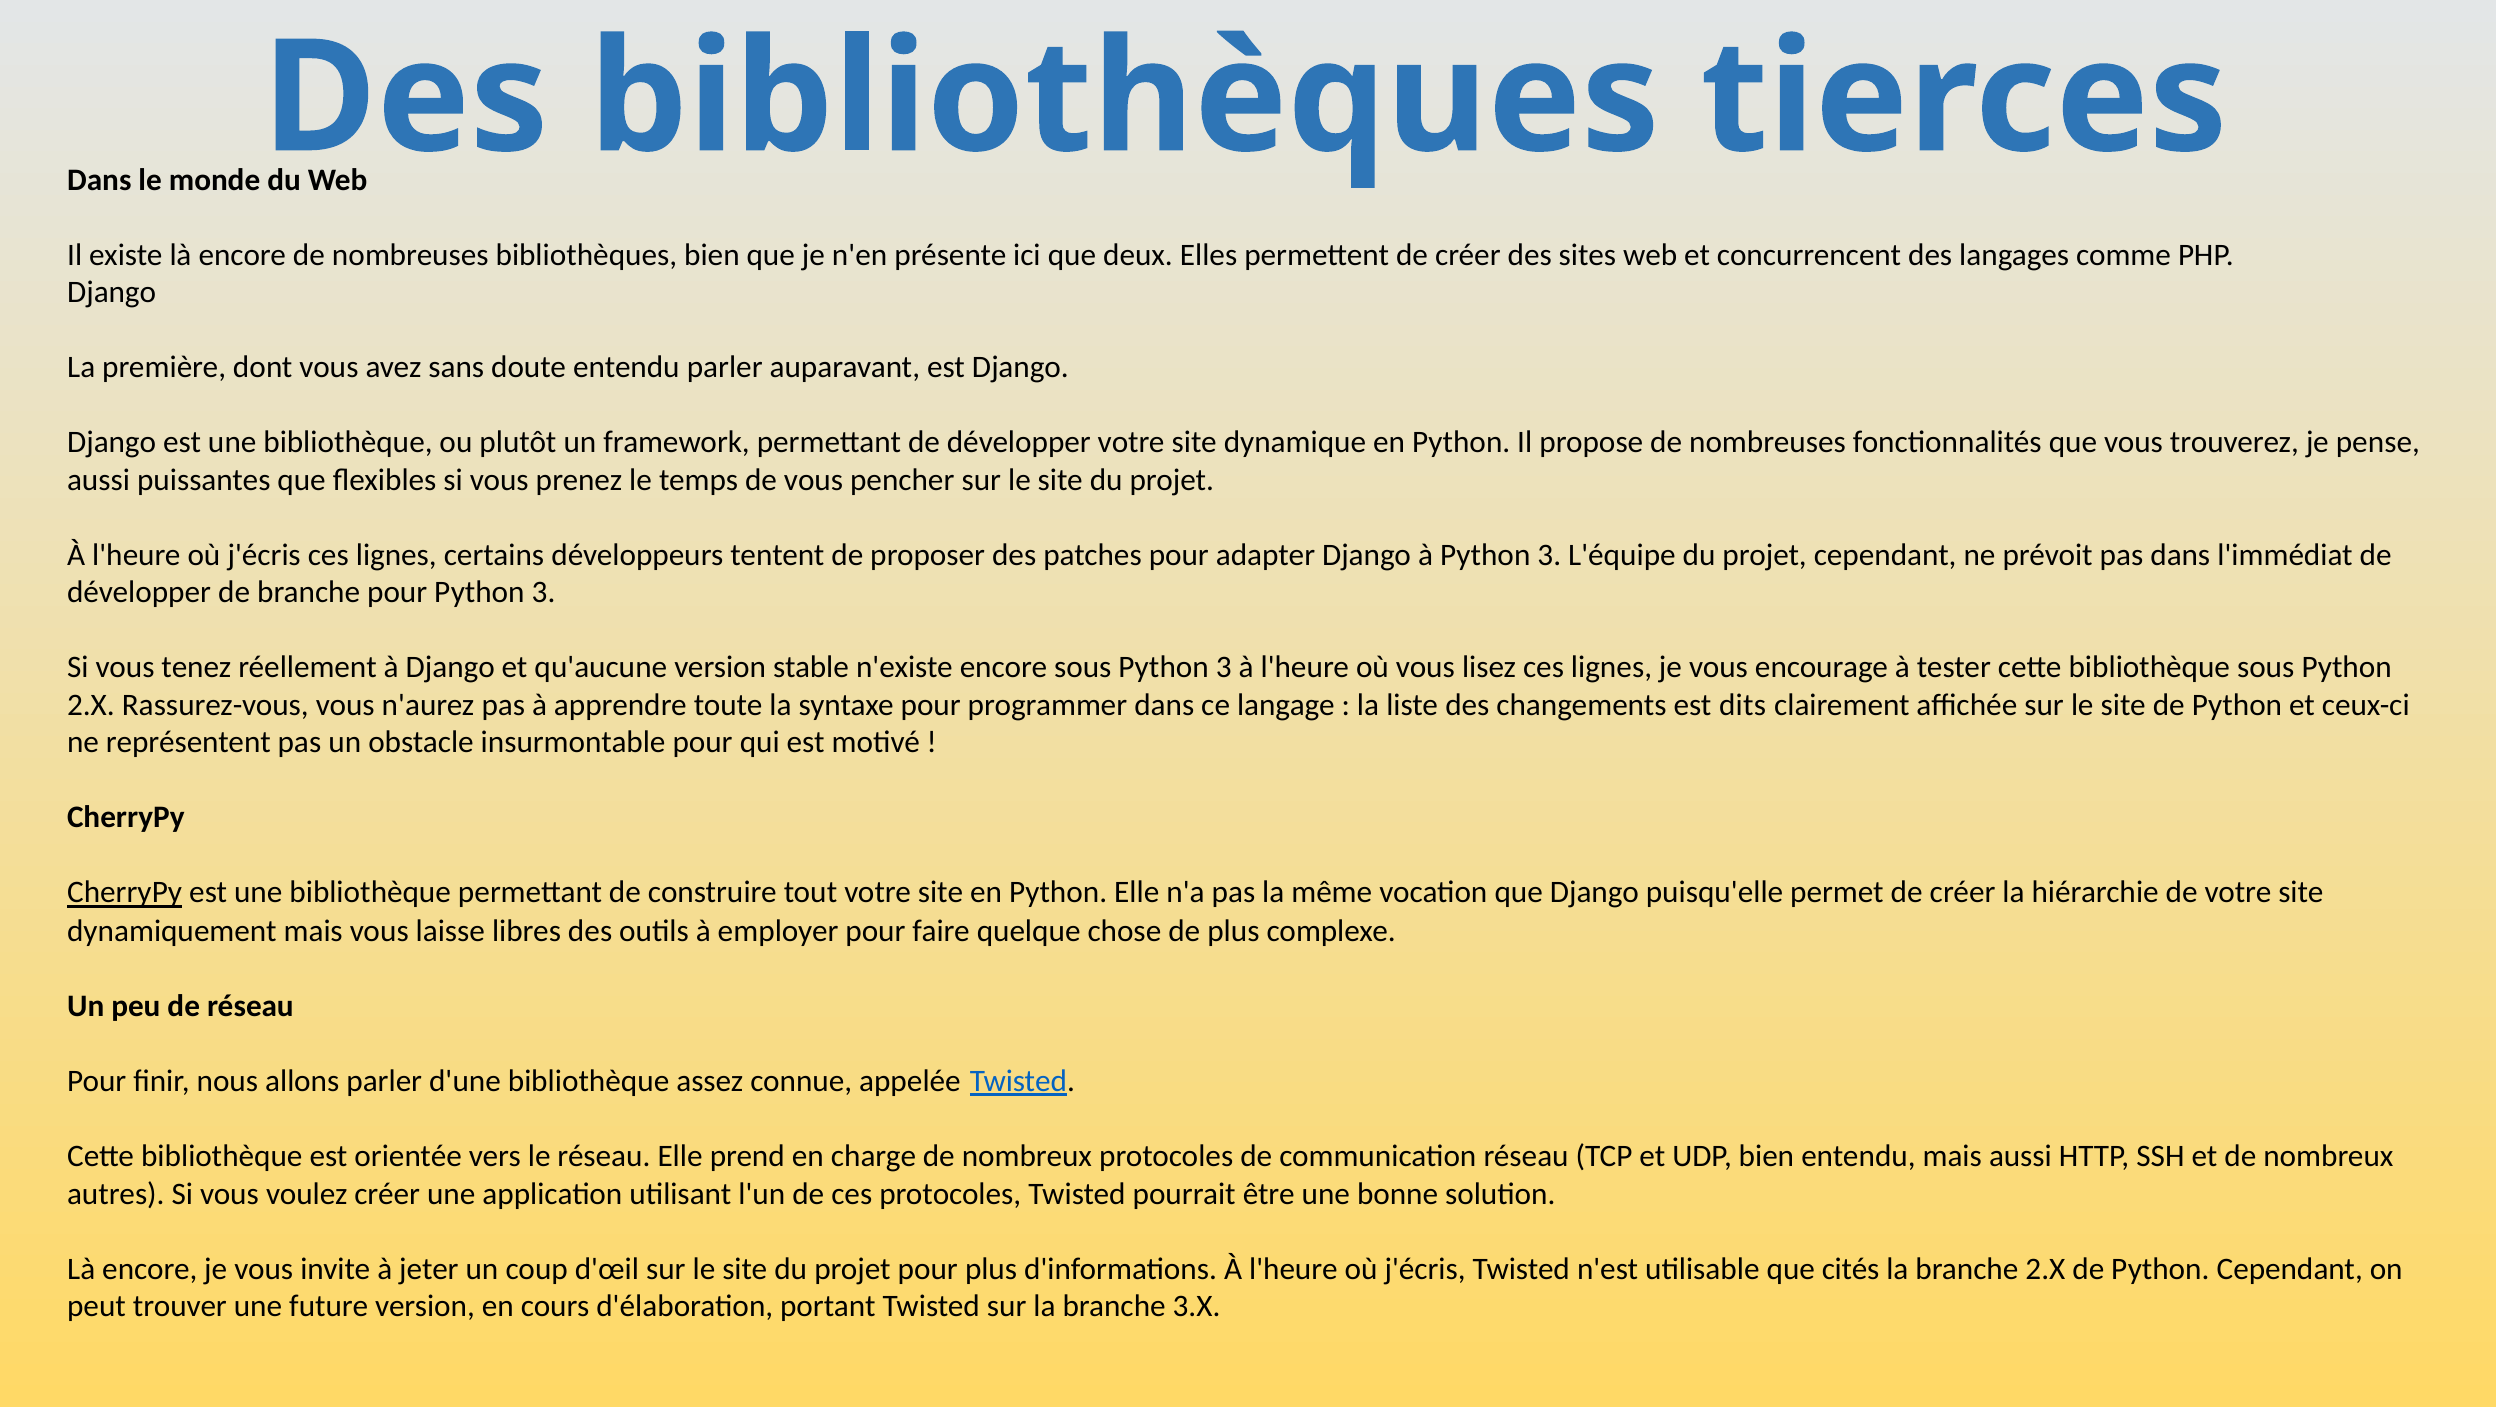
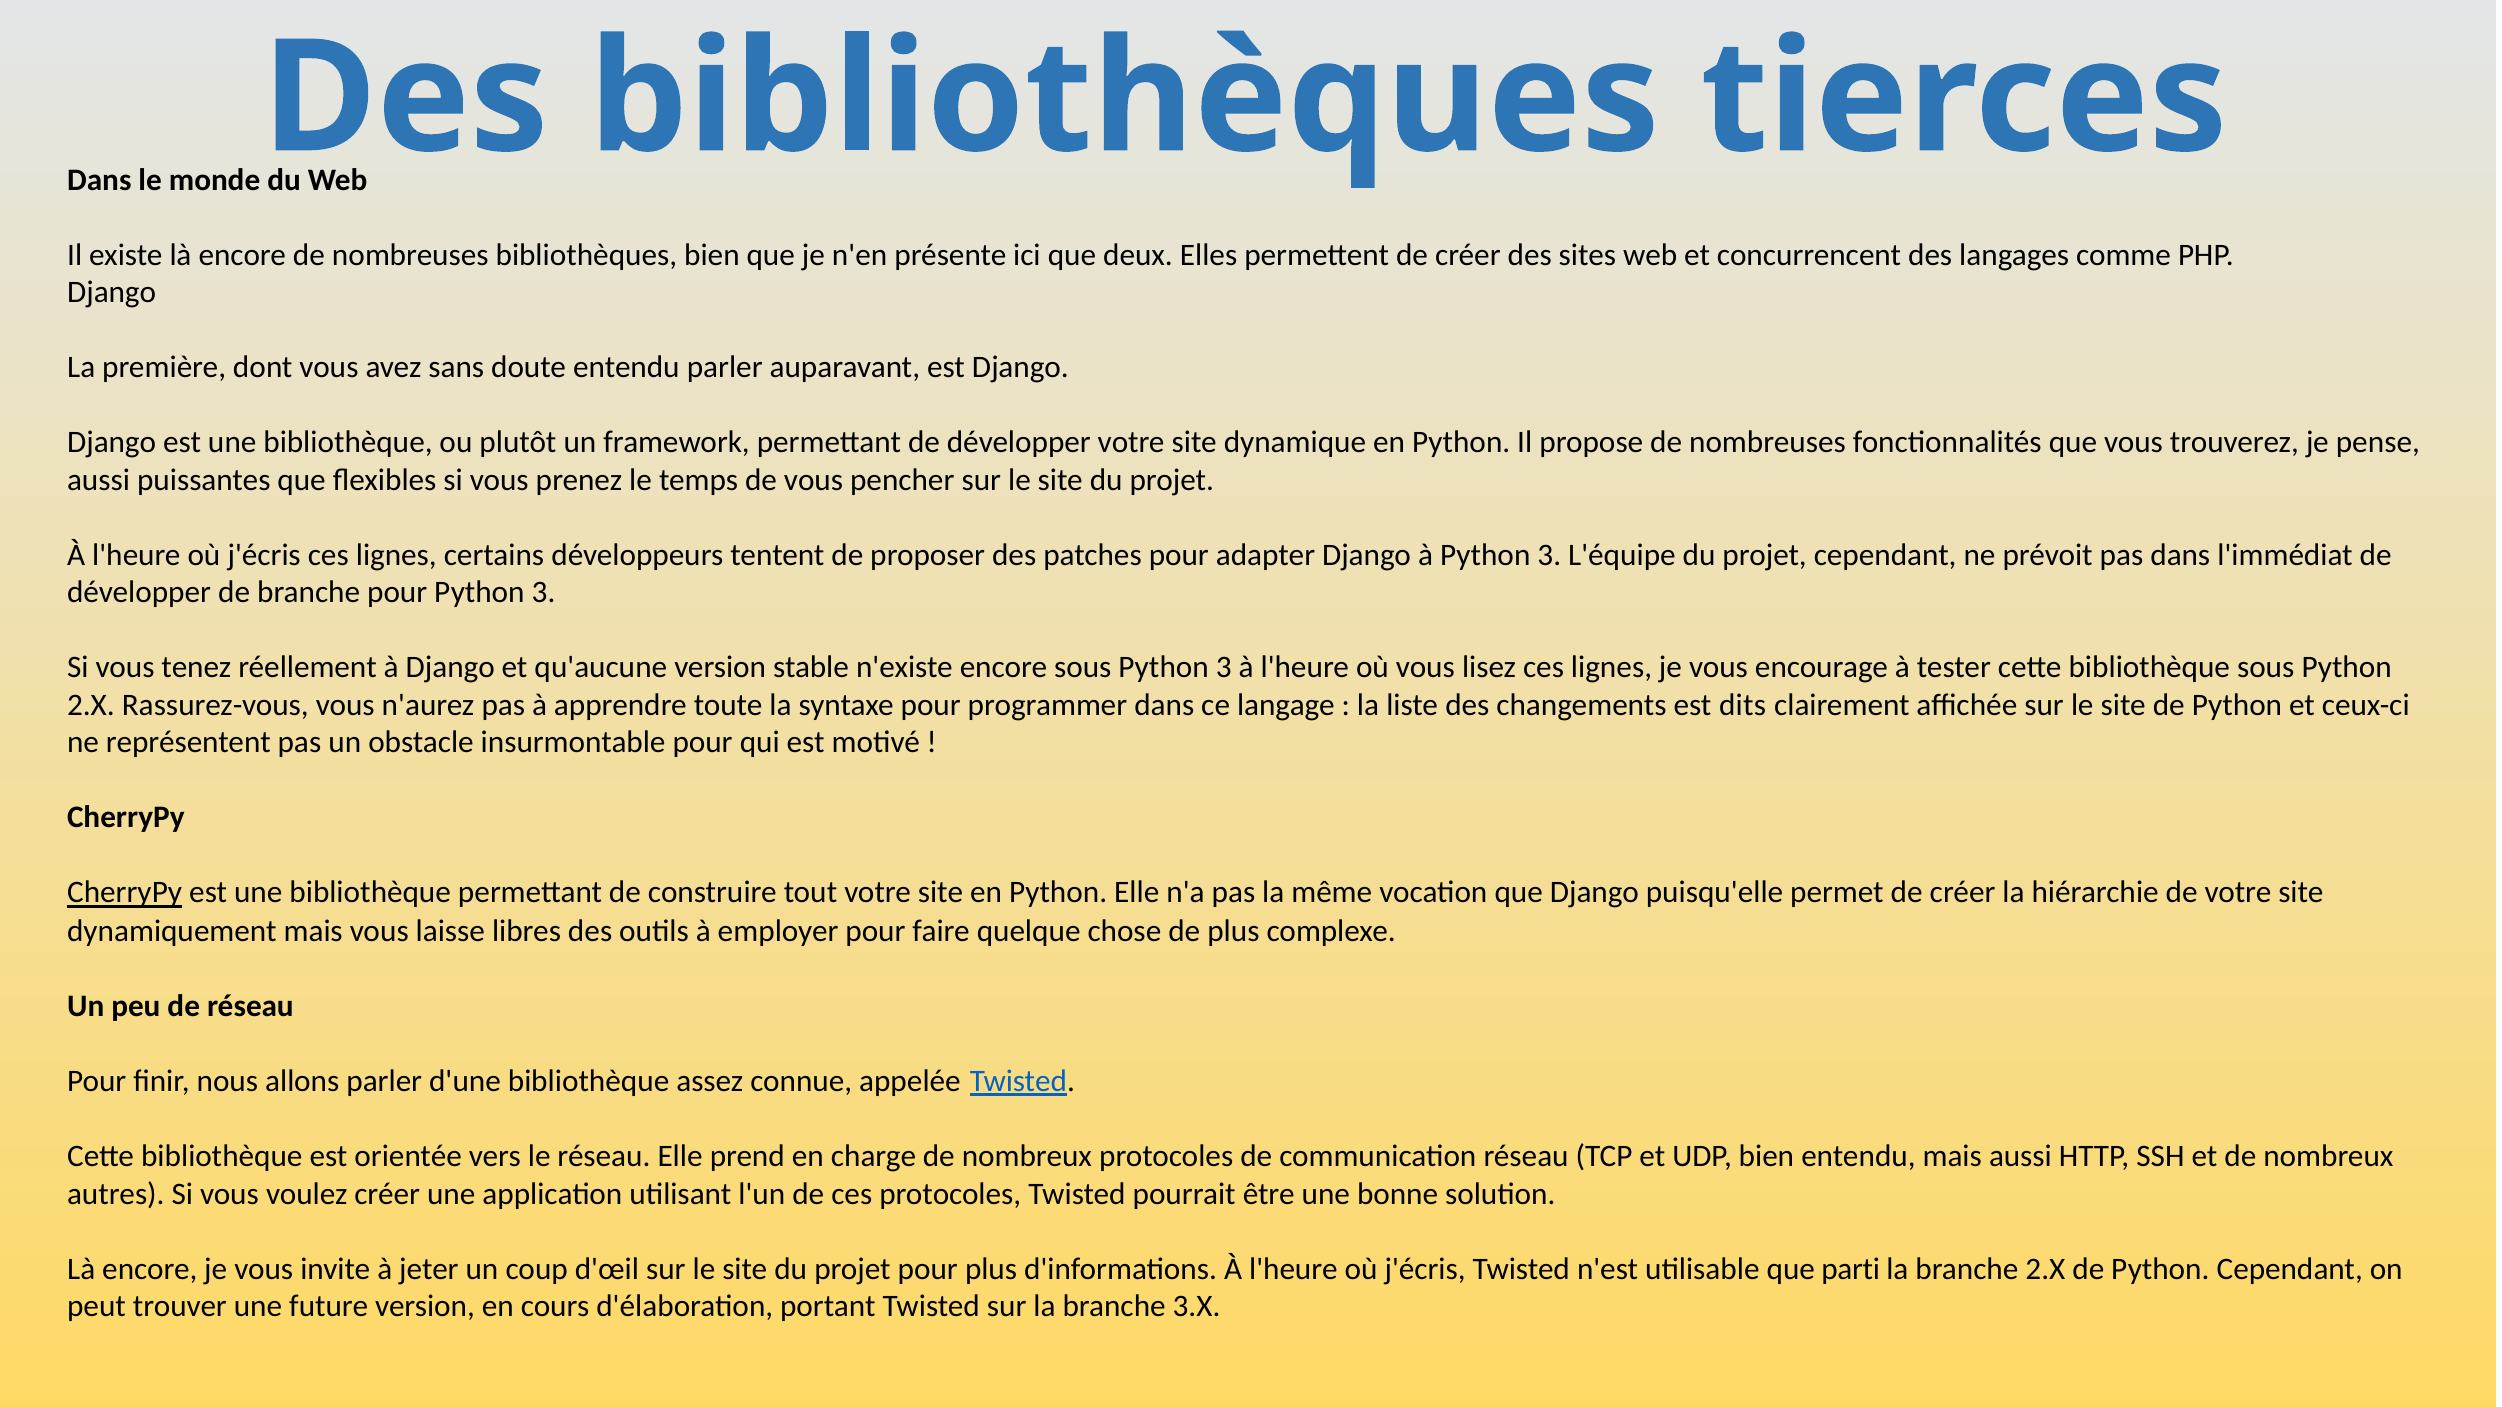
cités: cités -> parti (1851, 1269)
